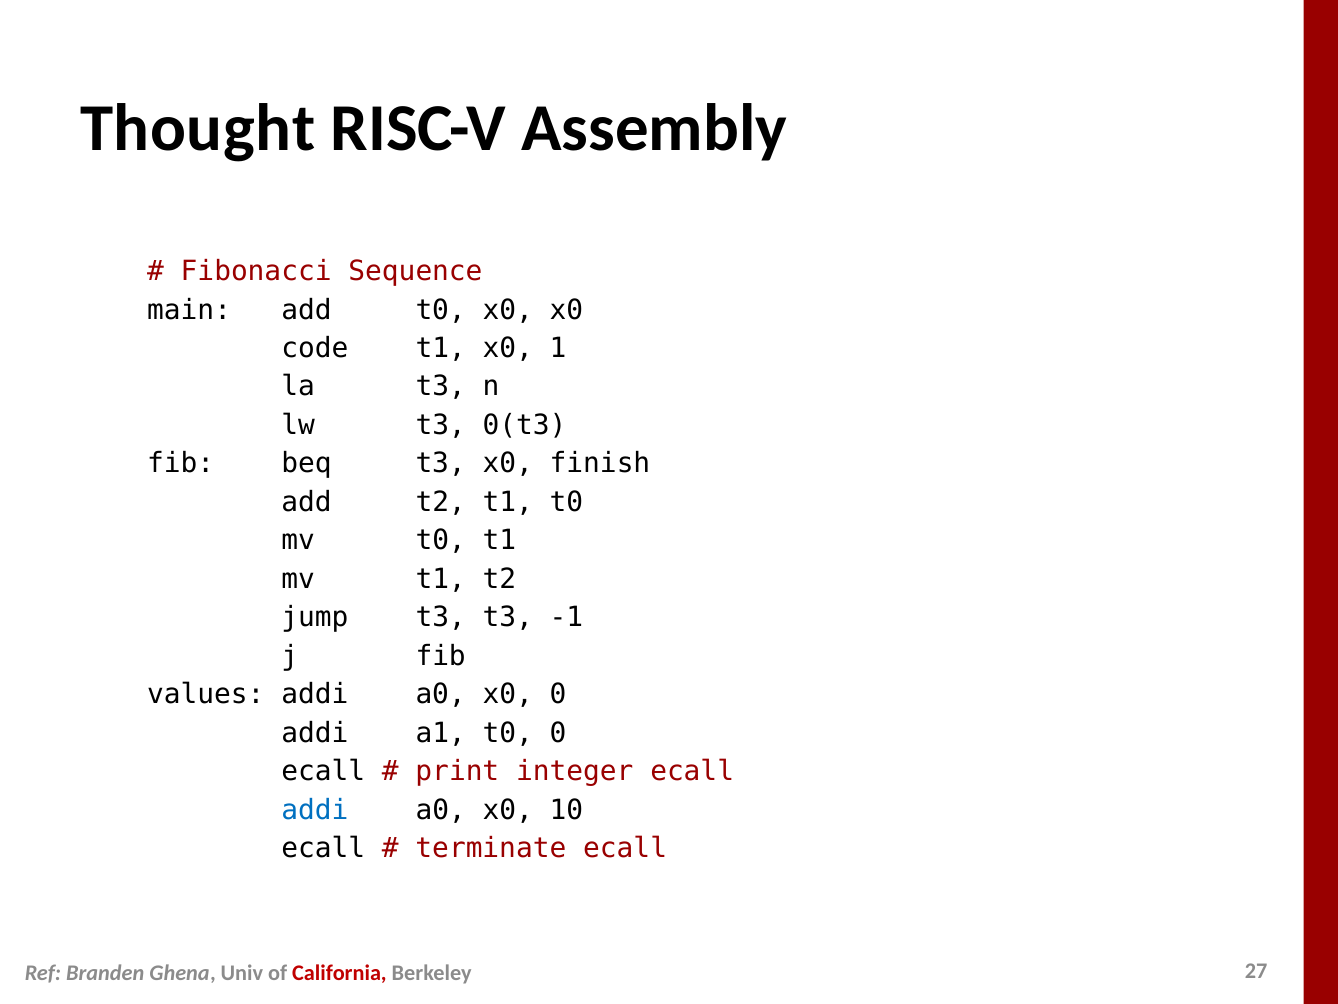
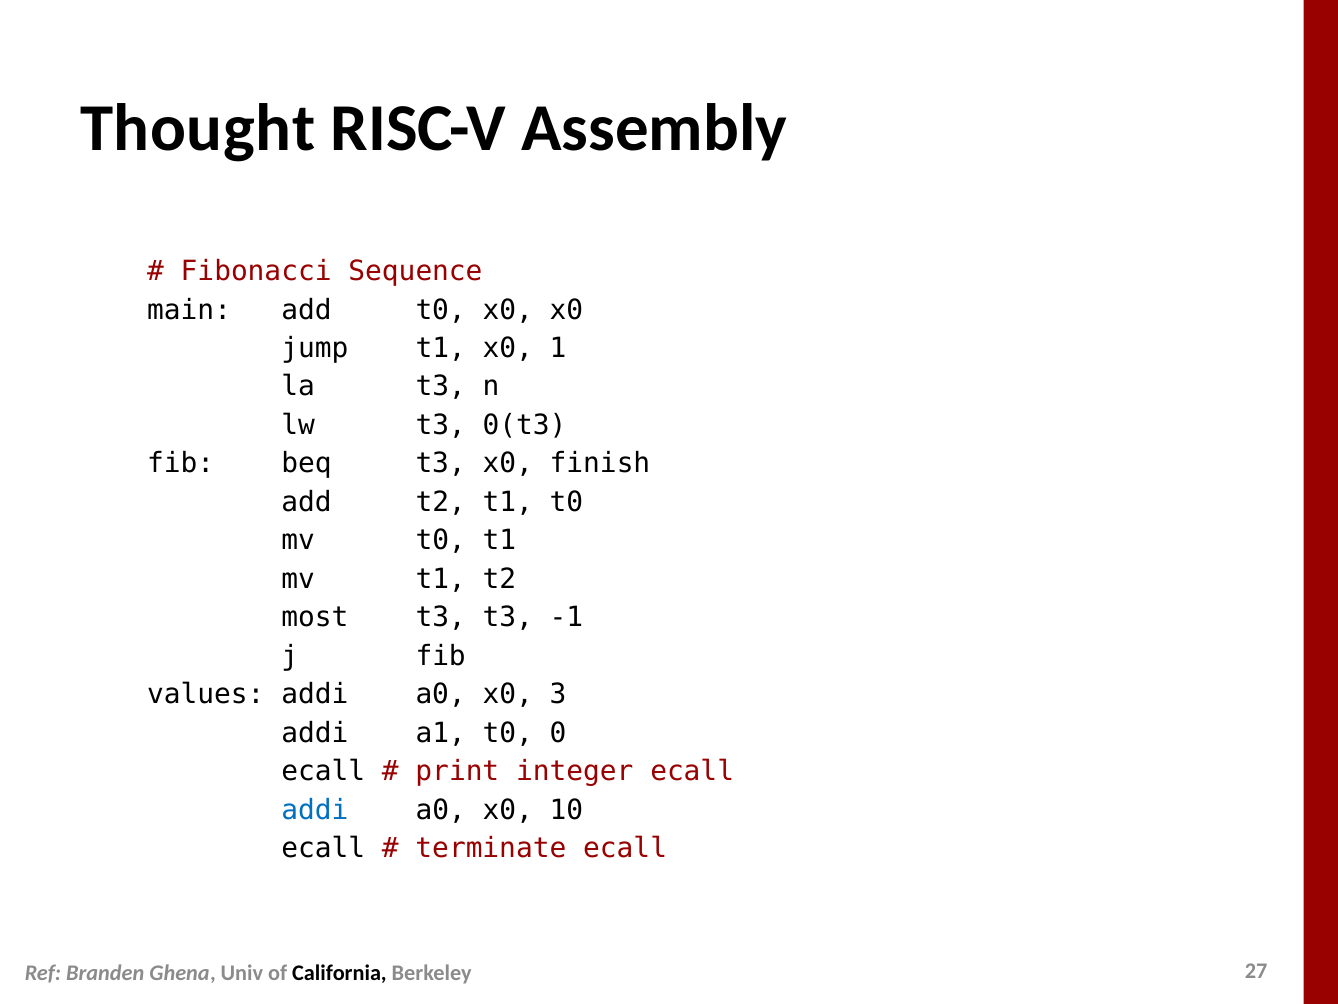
code: code -> jump (315, 348)
jump: jump -> most (315, 617)
x0 0: 0 -> 3 (558, 694)
California colour: red -> black (339, 972)
